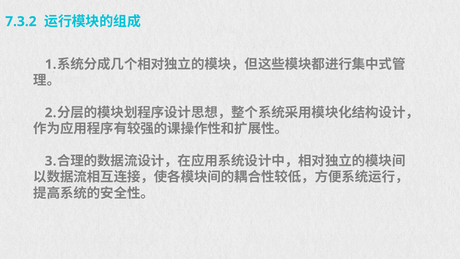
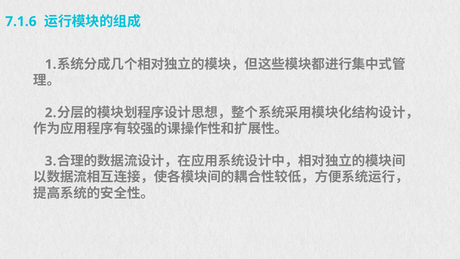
7.3.2: 7.3.2 -> 7.1.6 (21, 22)
